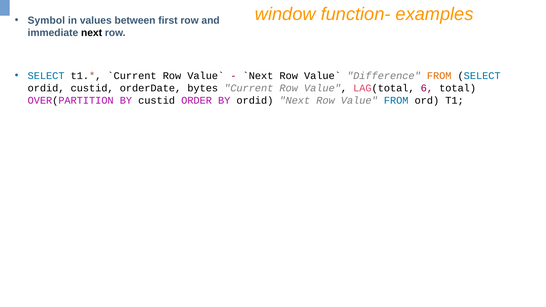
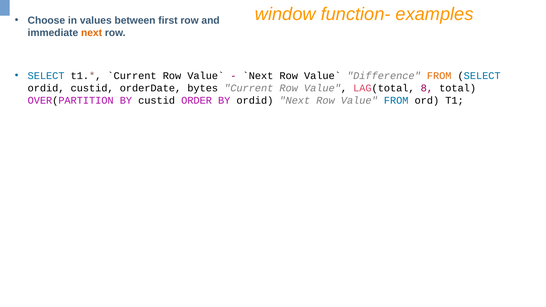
Symbol: Symbol -> Choose (46, 20)
next colour: black -> orange (92, 33)
6: 6 -> 8 (427, 88)
